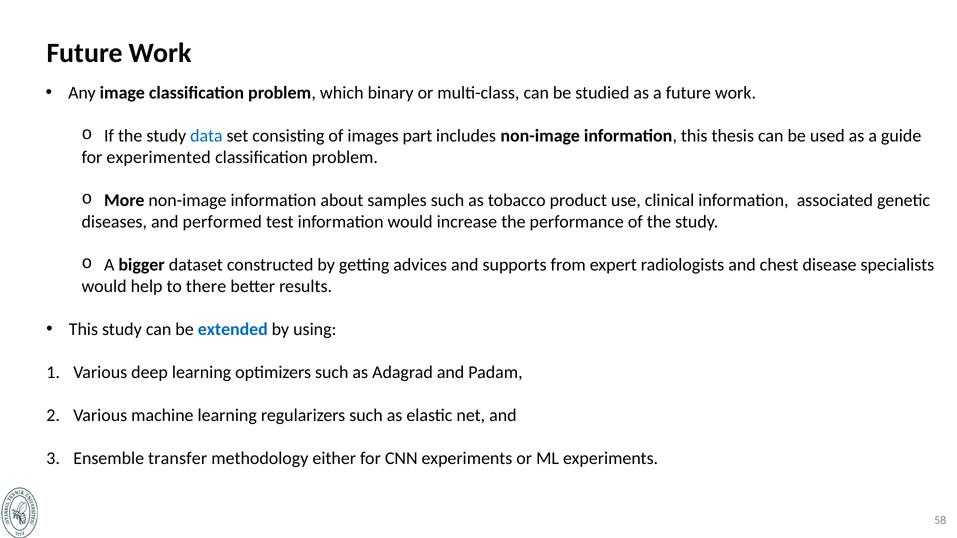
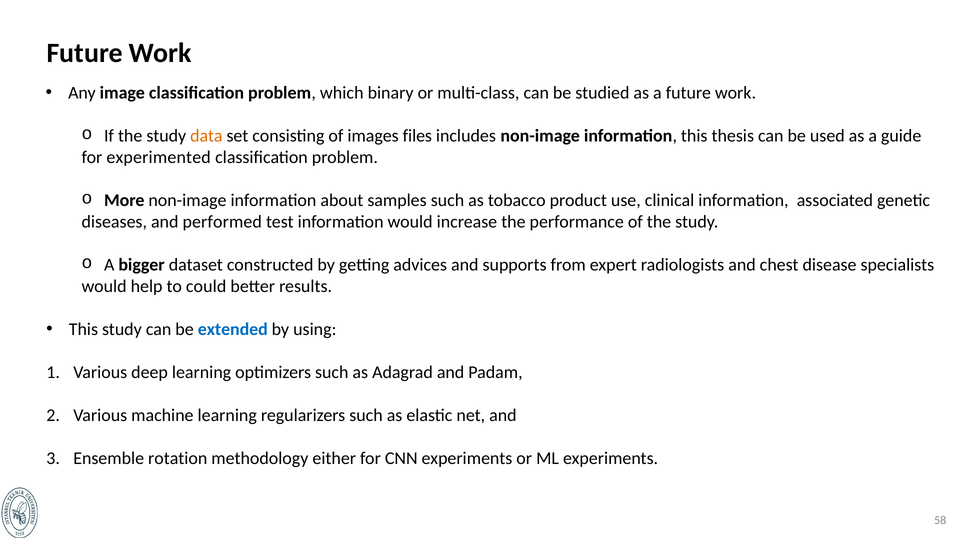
data colour: blue -> orange (206, 136)
part: part -> files (417, 136)
there: there -> could (206, 287)
transfer: transfer -> rotation (178, 459)
